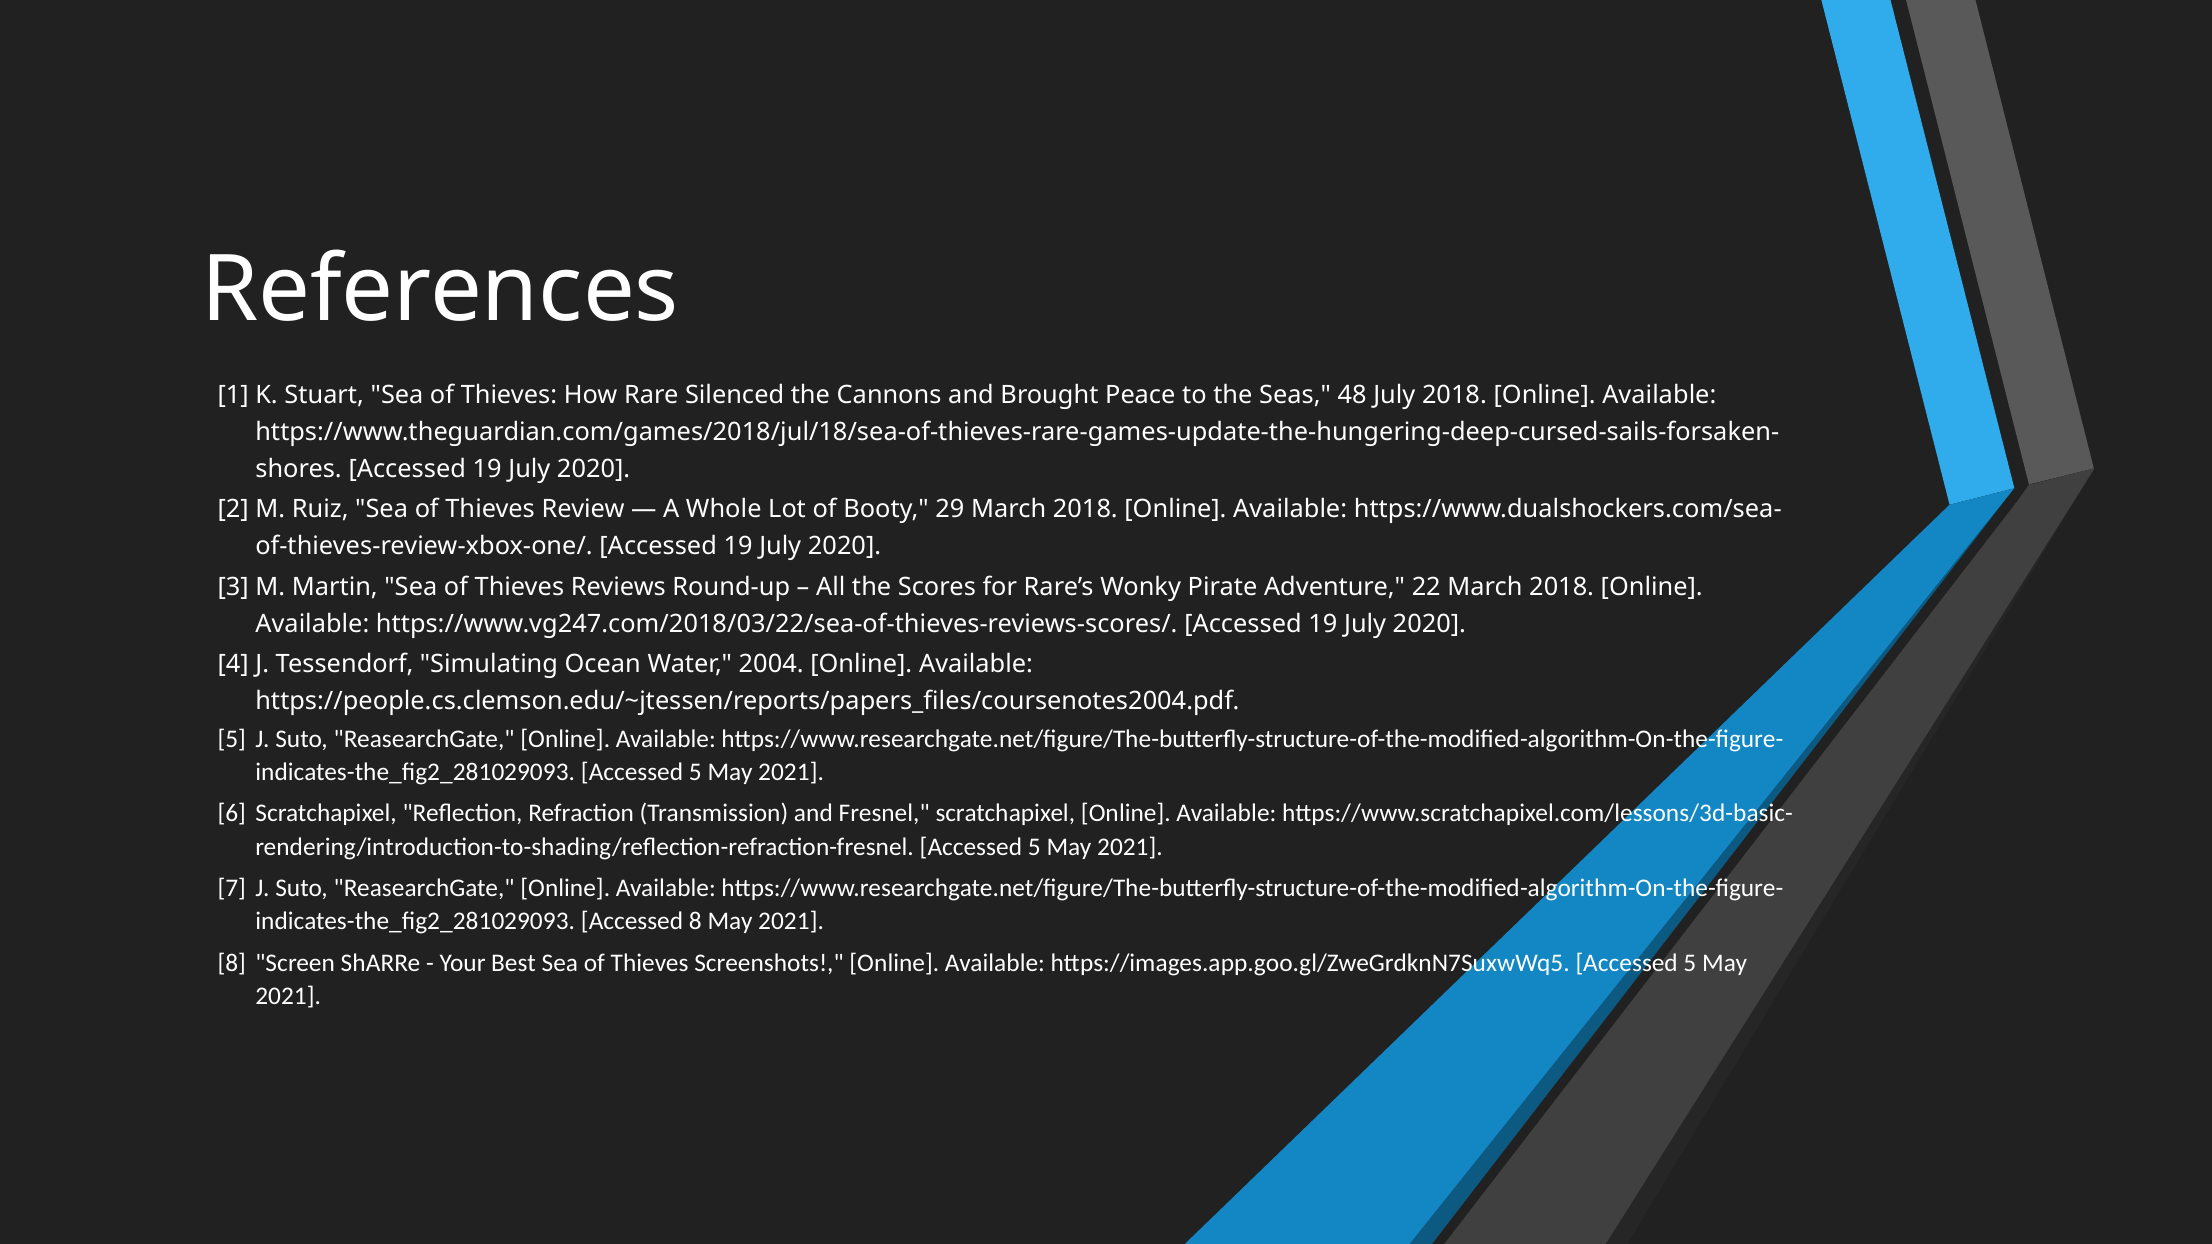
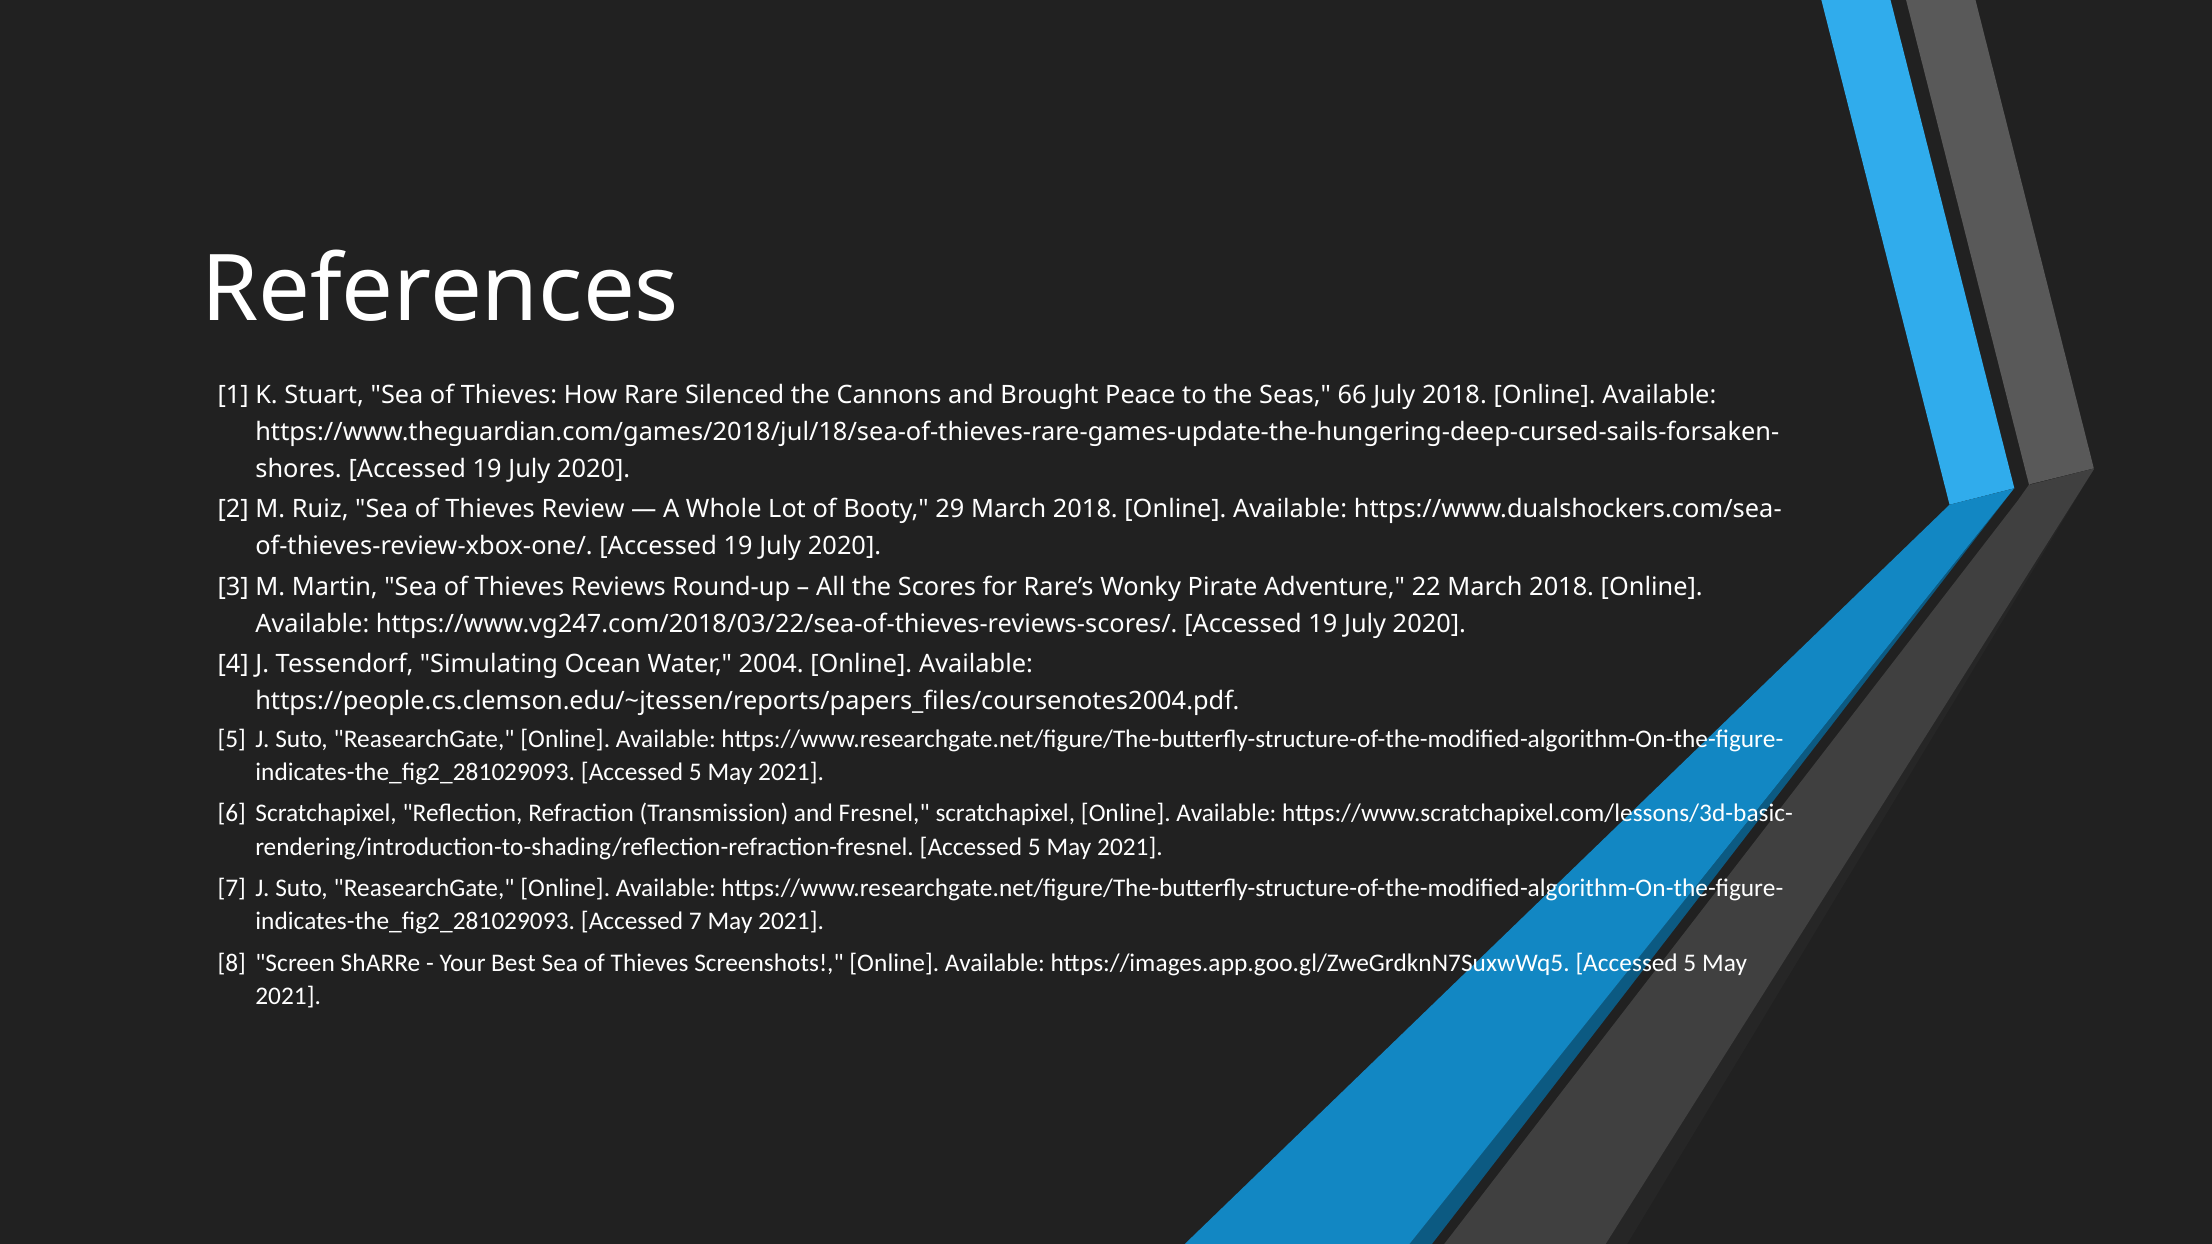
48: 48 -> 66 (1352, 395)
Accessed 8: 8 -> 7 (695, 922)
